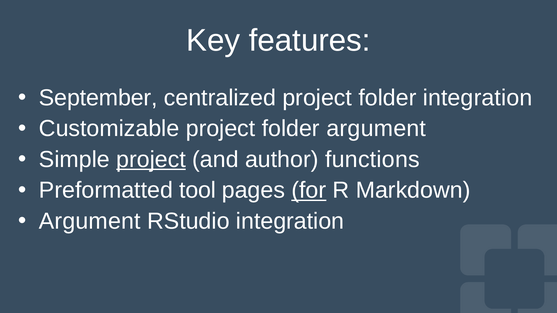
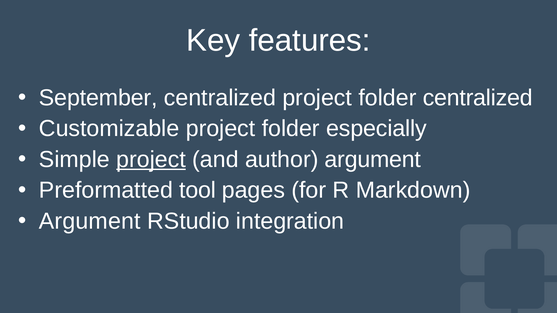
folder integration: integration -> centralized (478, 98)
folder argument: argument -> especially (376, 129)
author functions: functions -> argument (373, 160)
for underline: present -> none (309, 190)
